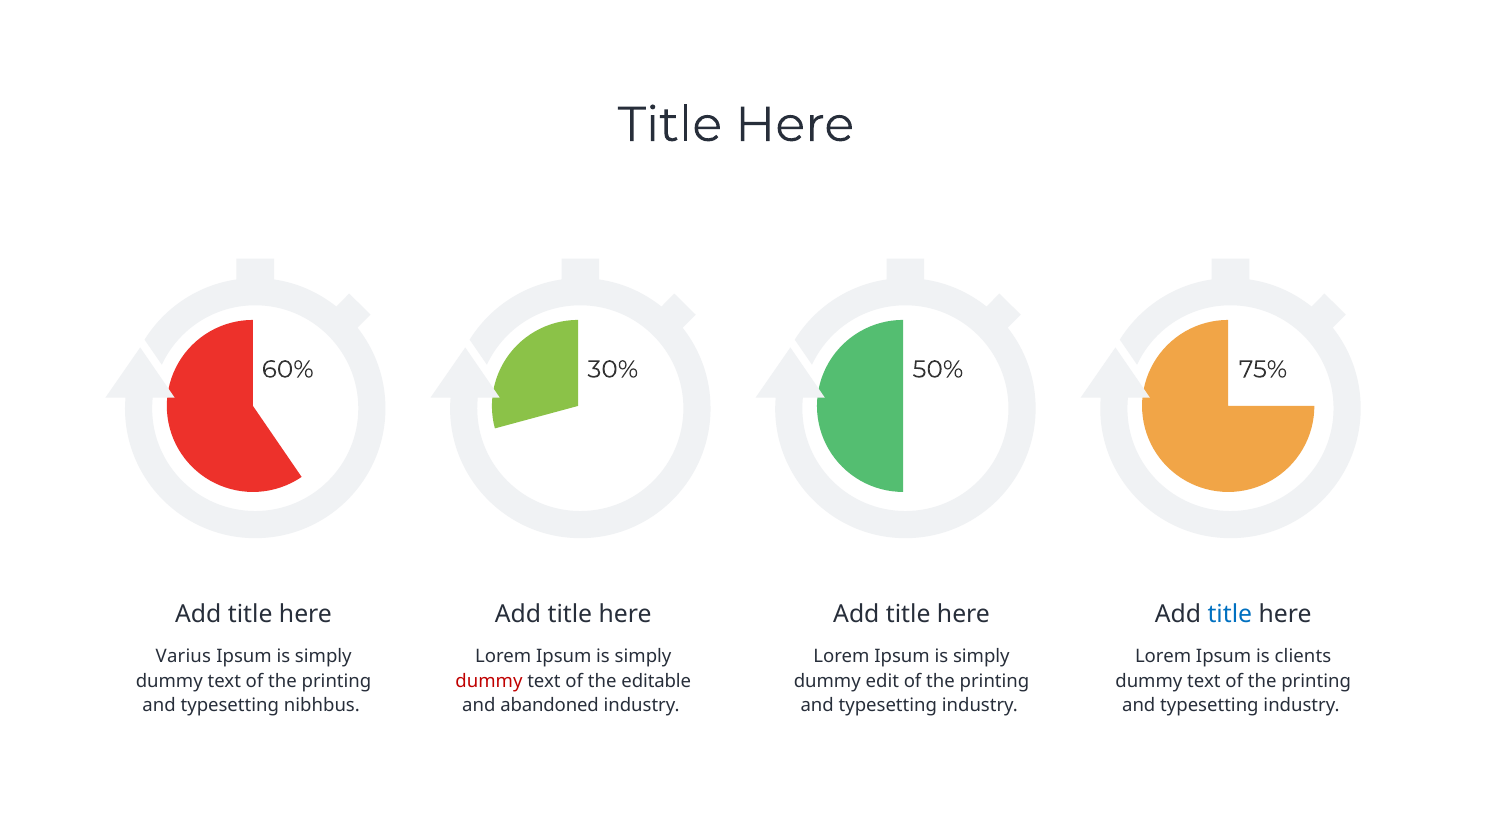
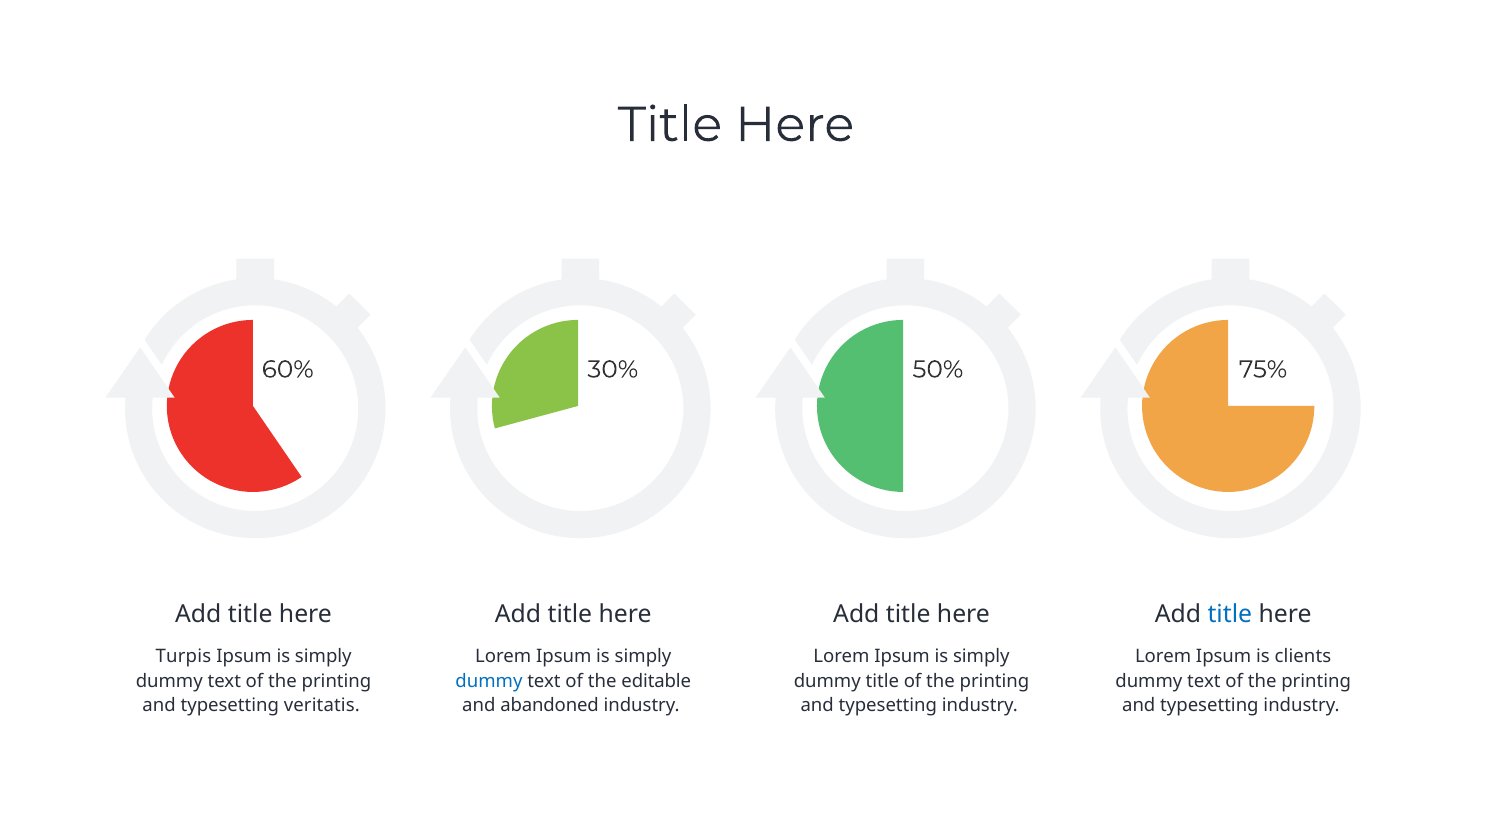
Varius: Varius -> Turpis (183, 657)
dummy colour: red -> blue (489, 681)
dummy edit: edit -> title (882, 681)
nibhbus: nibhbus -> veritatis (322, 706)
